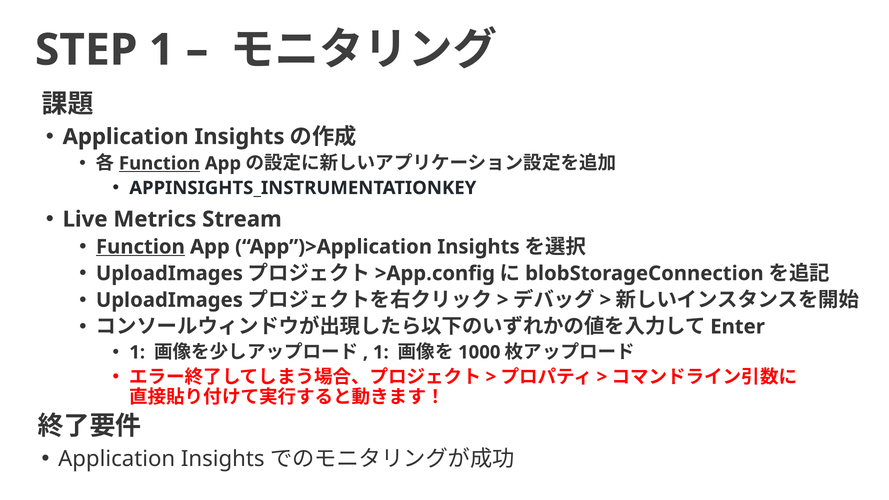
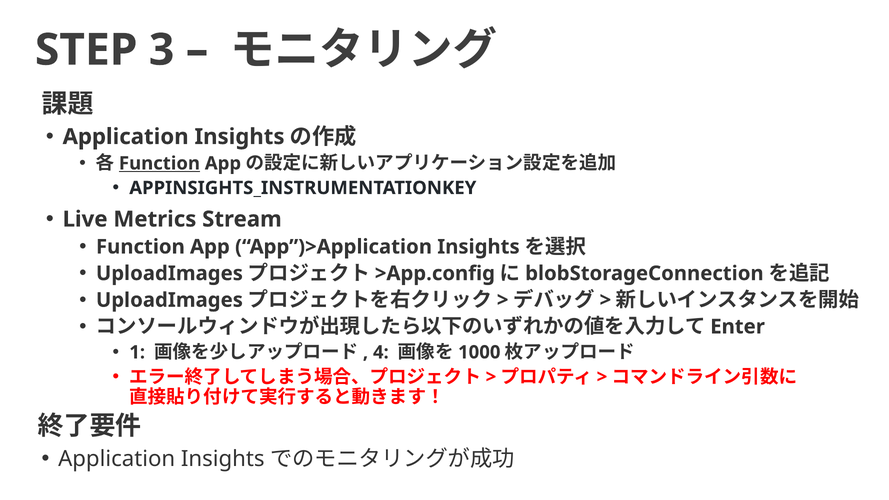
STEP 1: 1 -> 3 (162, 50)
Function underline: present -> none (140, 247)
1: 1 -> 4 (381, 352)
